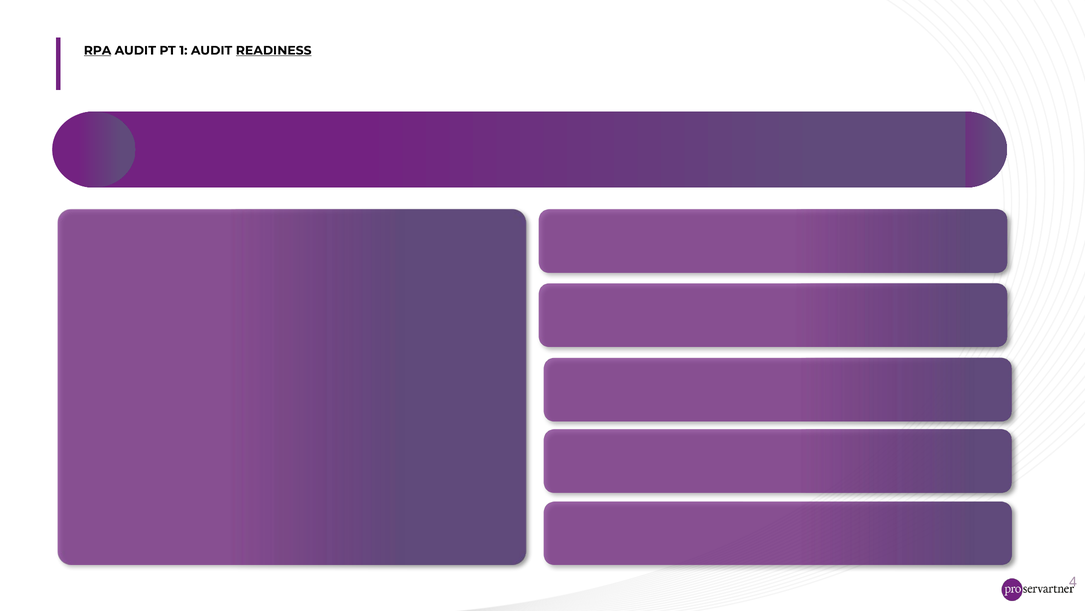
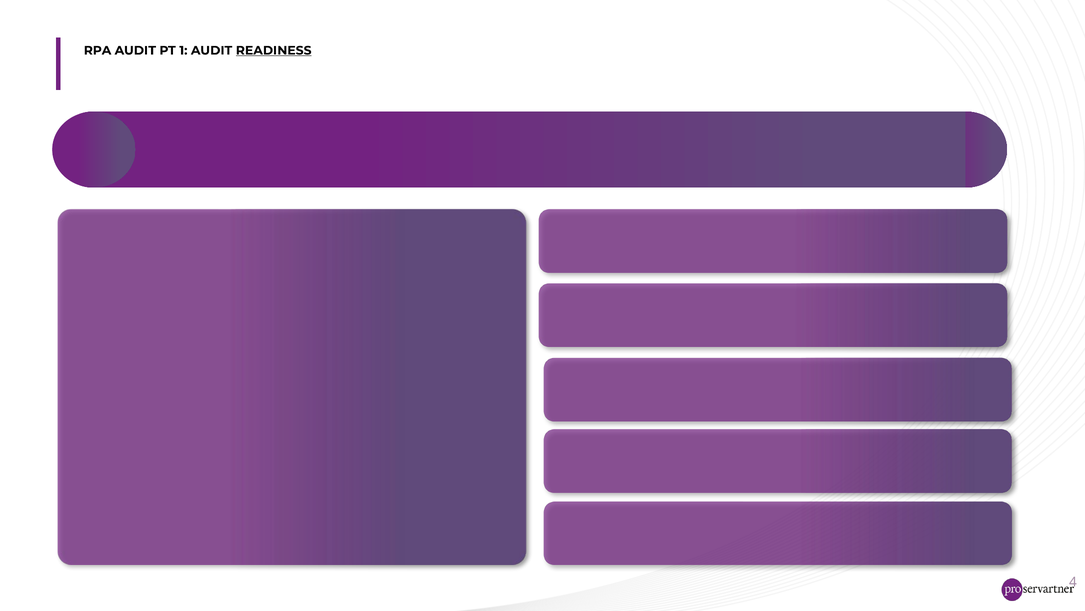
RPA underline: present -> none (98, 50)
